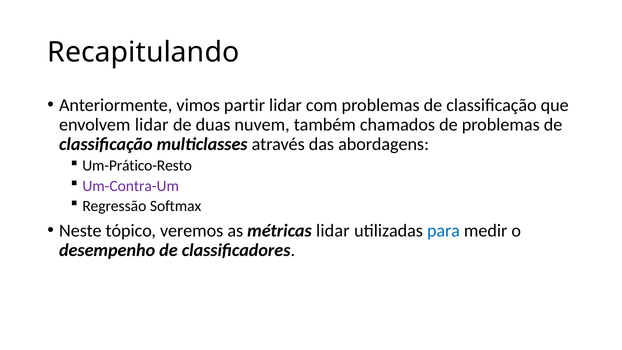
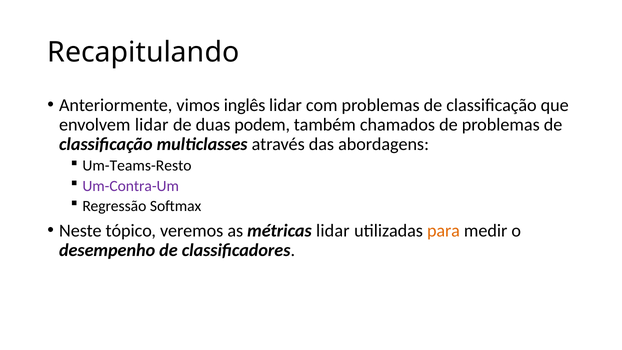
partir: partir -> inglês (245, 105)
nuvem: nuvem -> podem (262, 125)
Um-Prático-Resto: Um-Prático-Resto -> Um-Teams-Resto (137, 166)
para colour: blue -> orange (443, 230)
